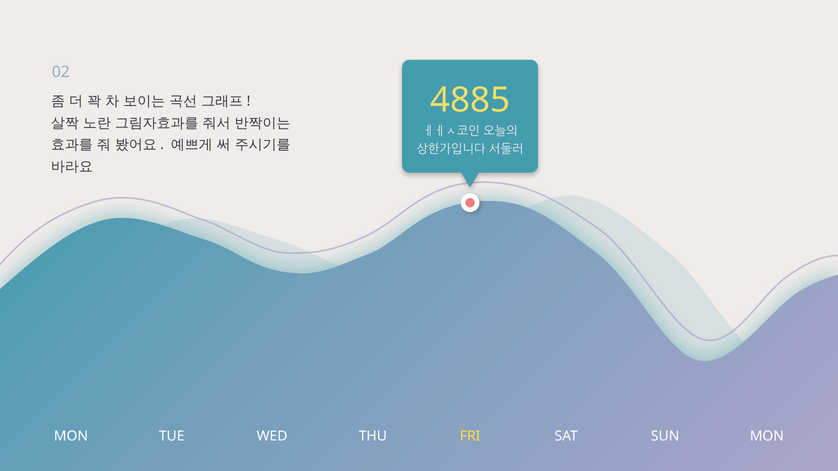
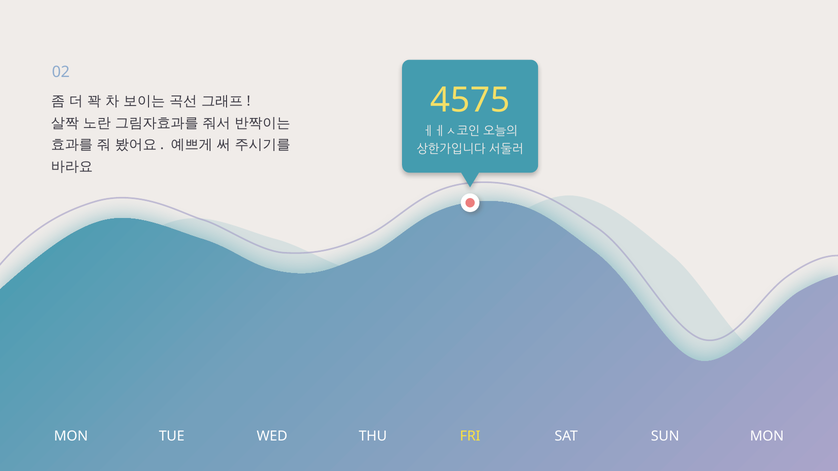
4885: 4885 -> 4575 (470, 100)
